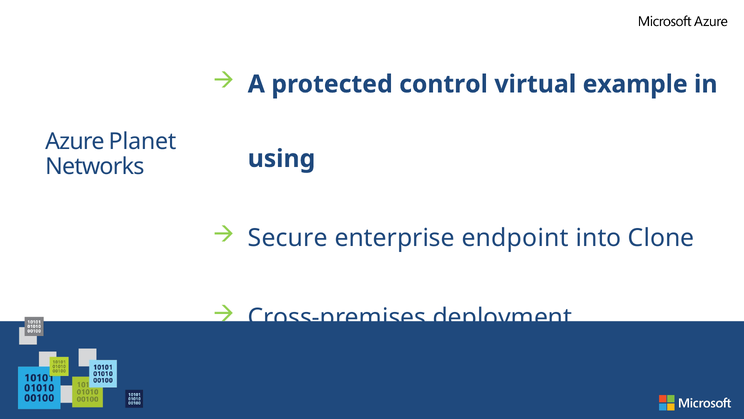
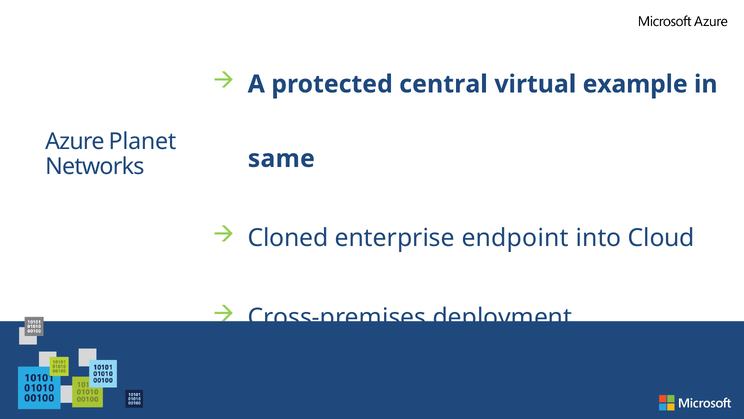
control: control -> central (443, 84)
using: using -> same (281, 159)
Secure: Secure -> Cloned (288, 238)
Clone: Clone -> Cloud (661, 238)
